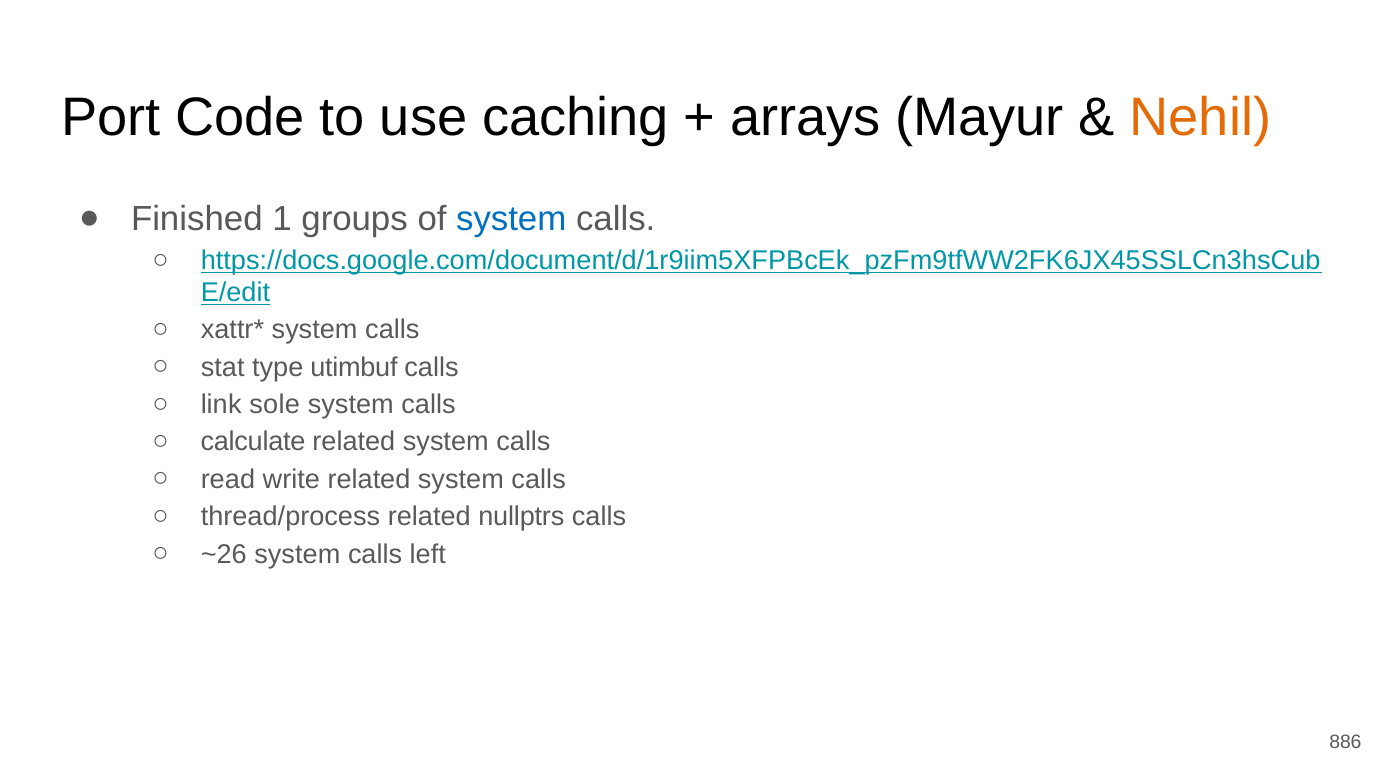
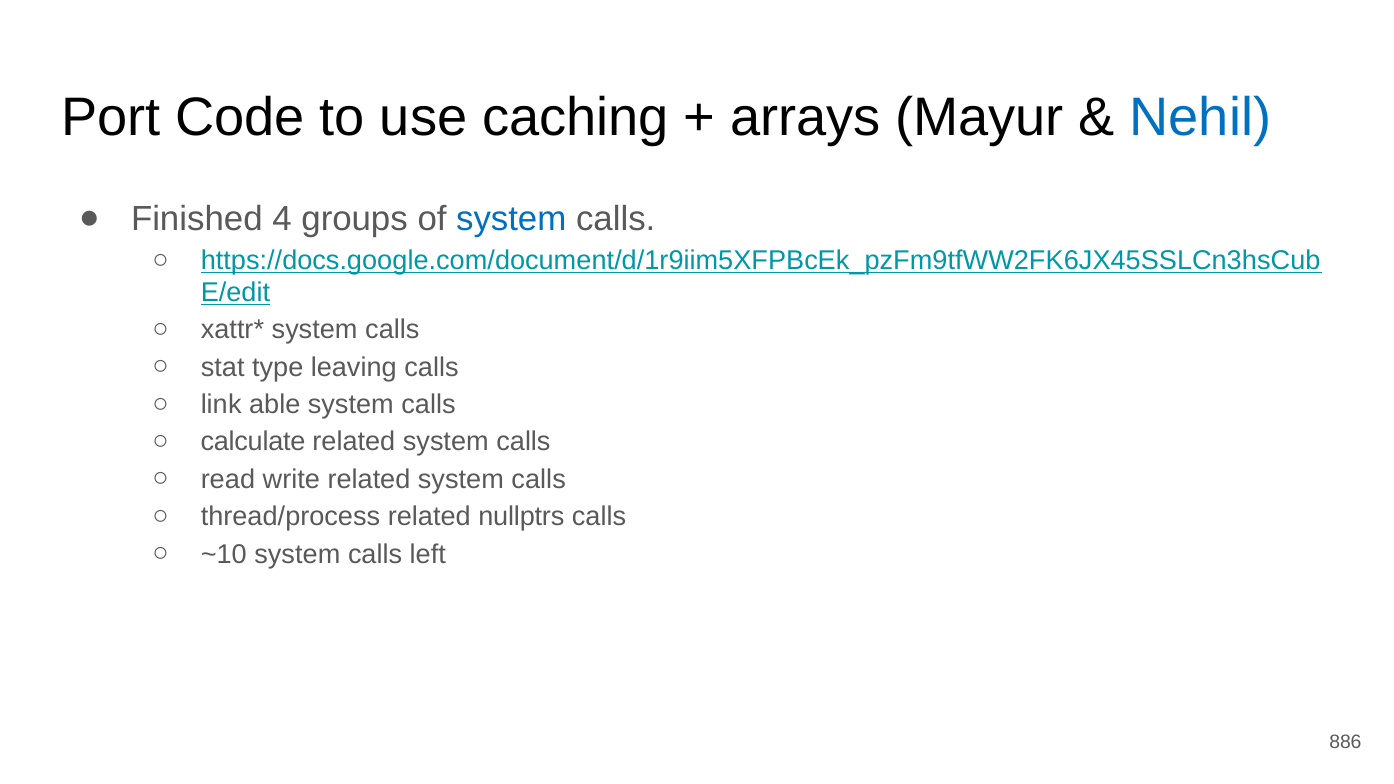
Nehil colour: orange -> blue (1200, 118)
1: 1 -> 4 (282, 219)
utimbuf: utimbuf -> leaving (354, 367)
sole: sole -> able (275, 405)
~26: ~26 -> ~10 (224, 554)
